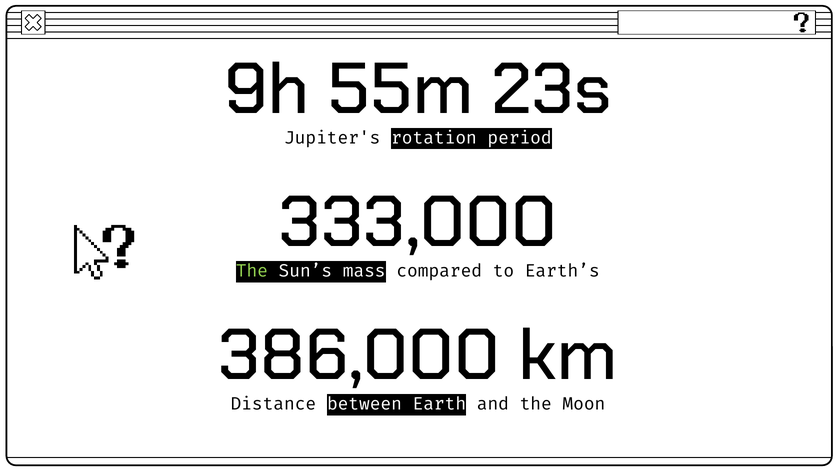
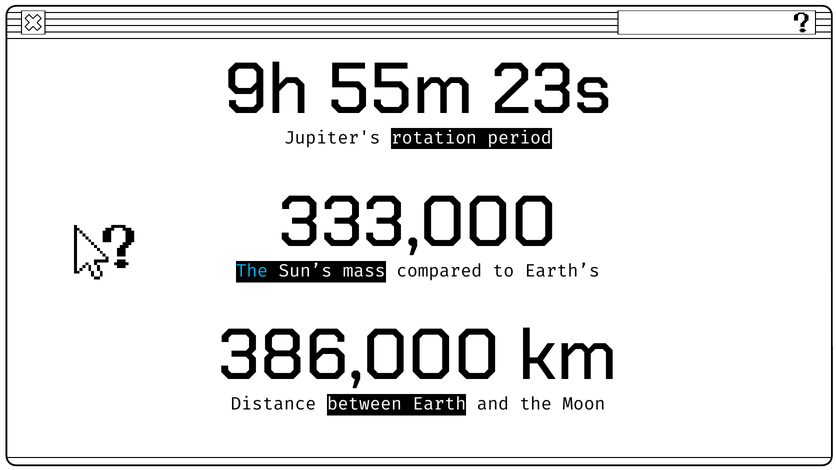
The colour: light green -> light blue (252, 271)
